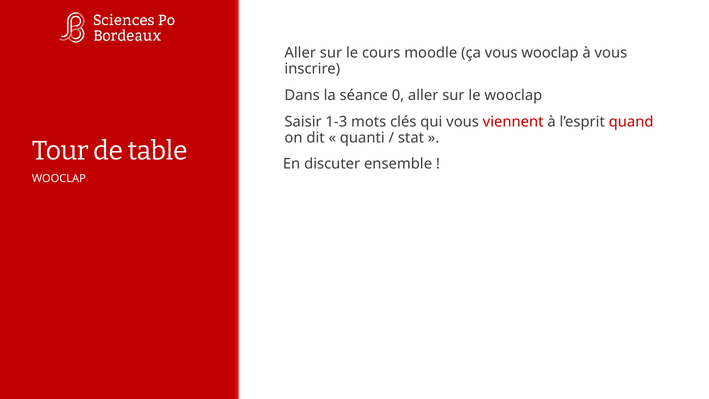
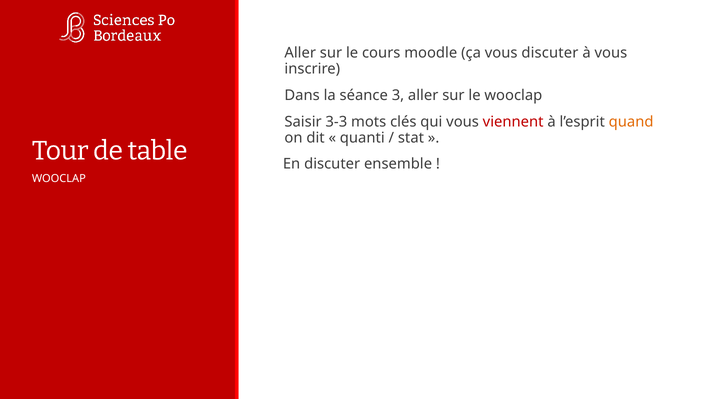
vous wooclap: wooclap -> discuter (550, 53)
0: 0 -> 3 (398, 95)
1-3: 1-3 -> 3-3 (336, 122)
quand colour: red -> orange (631, 122)
